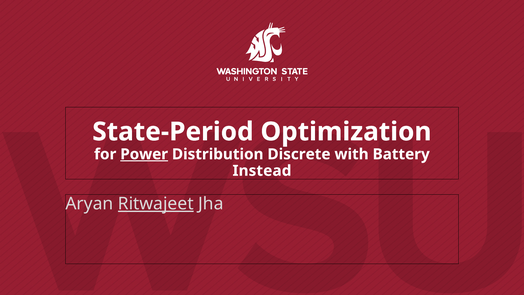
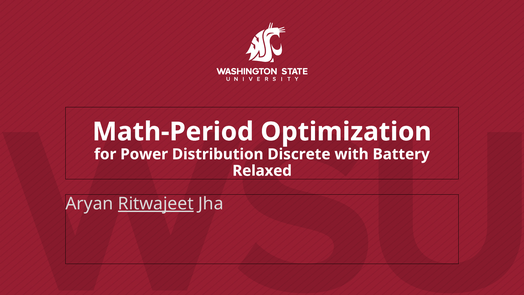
State-Period: State-Period -> Math-Period (173, 132)
Power underline: present -> none (144, 154)
Instead: Instead -> Relaxed (262, 171)
